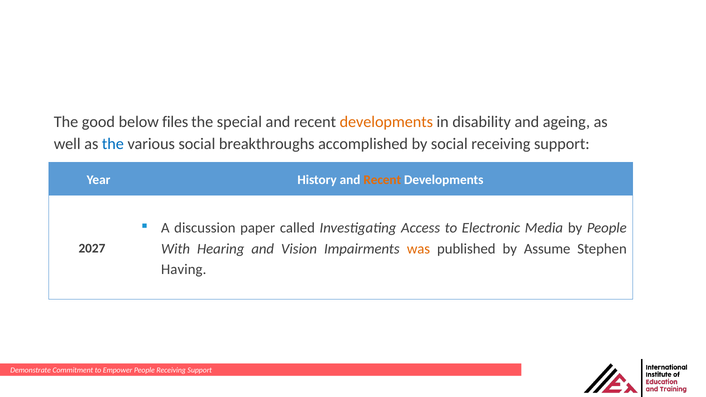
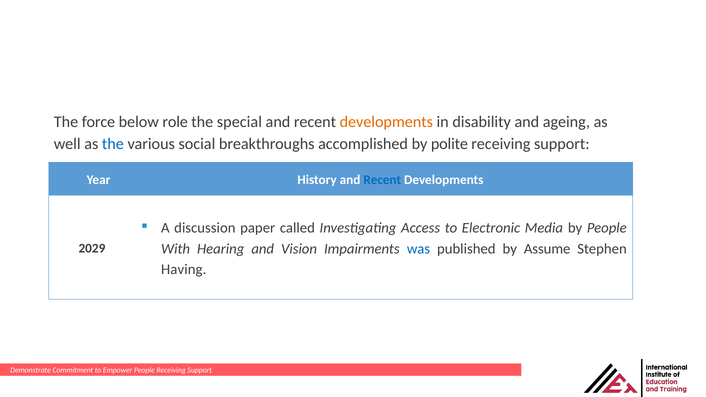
good: good -> force (98, 122)
files: files -> role (175, 122)
by social: social -> polite (449, 144)
Recent colour: orange -> blue (382, 180)
was colour: orange -> blue (419, 249)
2027: 2027 -> 2029 (92, 249)
